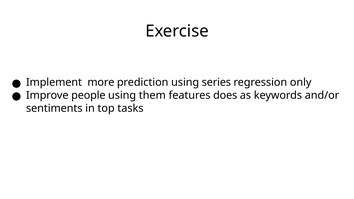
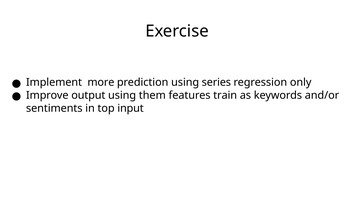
people: people -> output (88, 95)
does: does -> train (225, 95)
tasks: tasks -> input (131, 108)
